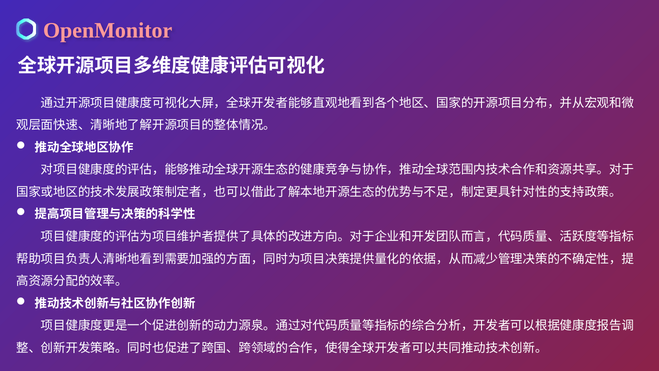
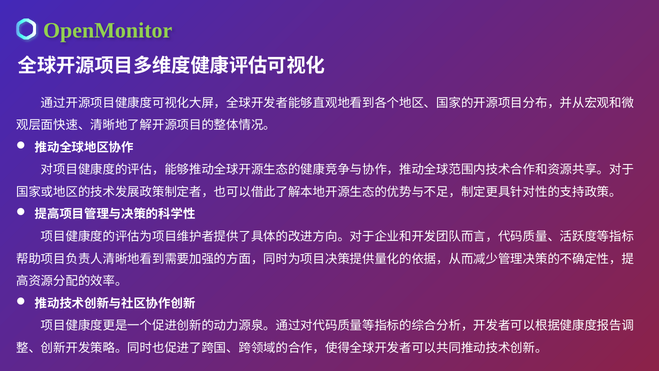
OpenMonitor colour: pink -> light green (108, 30)
